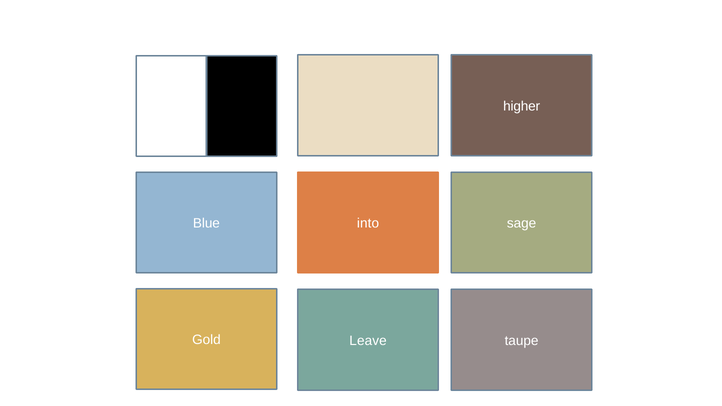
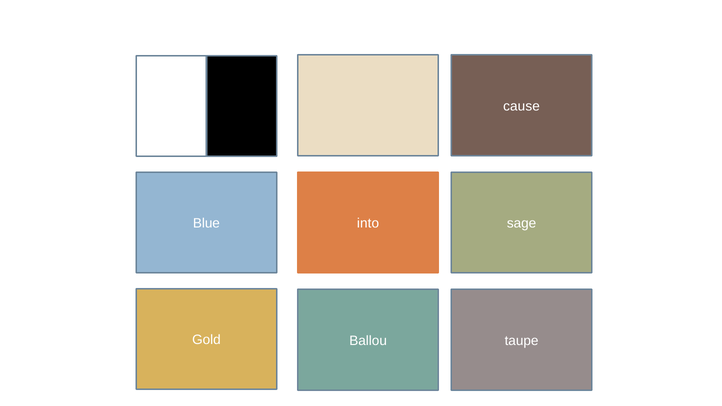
higher: higher -> cause (521, 106)
Leave: Leave -> Ballou (368, 341)
